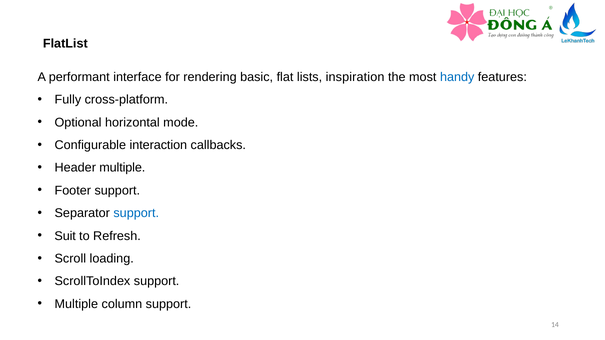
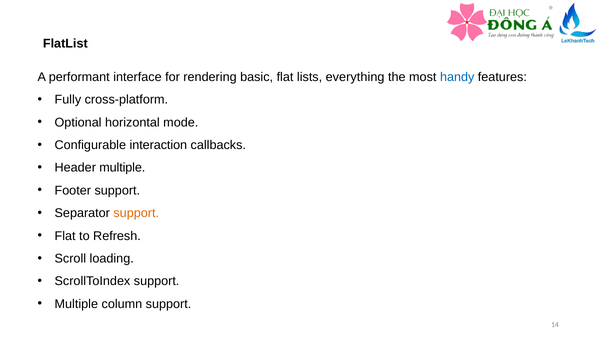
inspiration: inspiration -> everything (355, 77)
support colour: blue -> orange (136, 213)
Suit: Suit -> Flat (65, 236)
